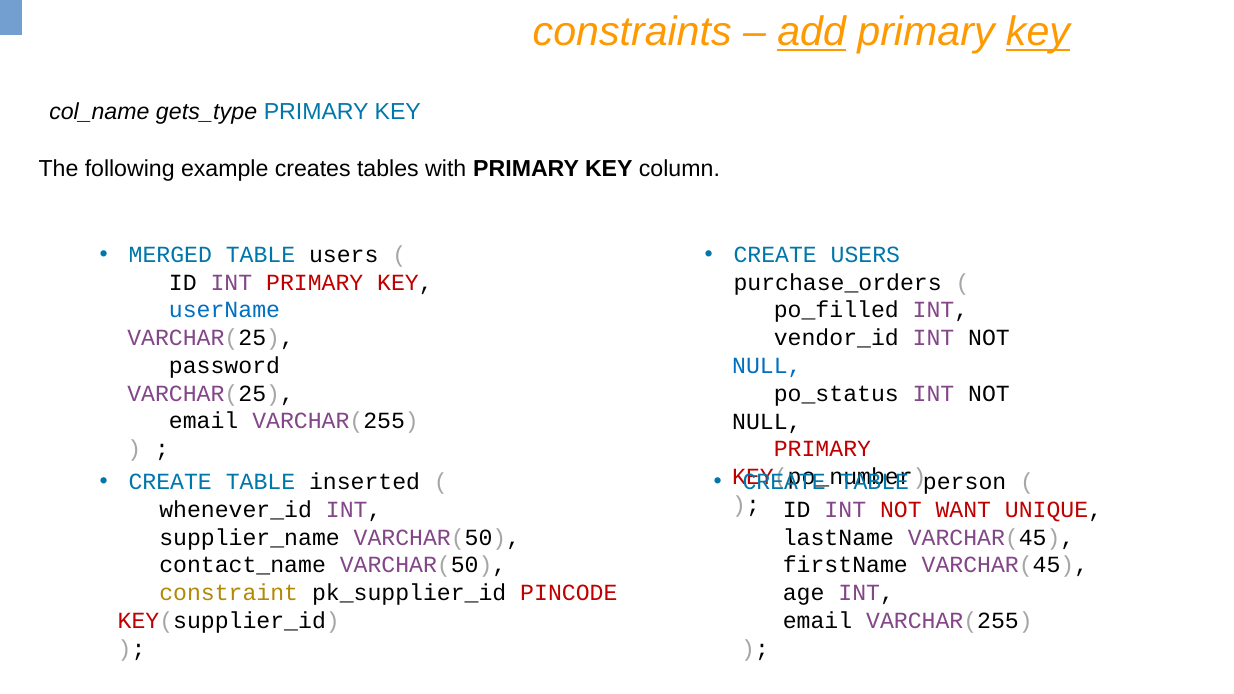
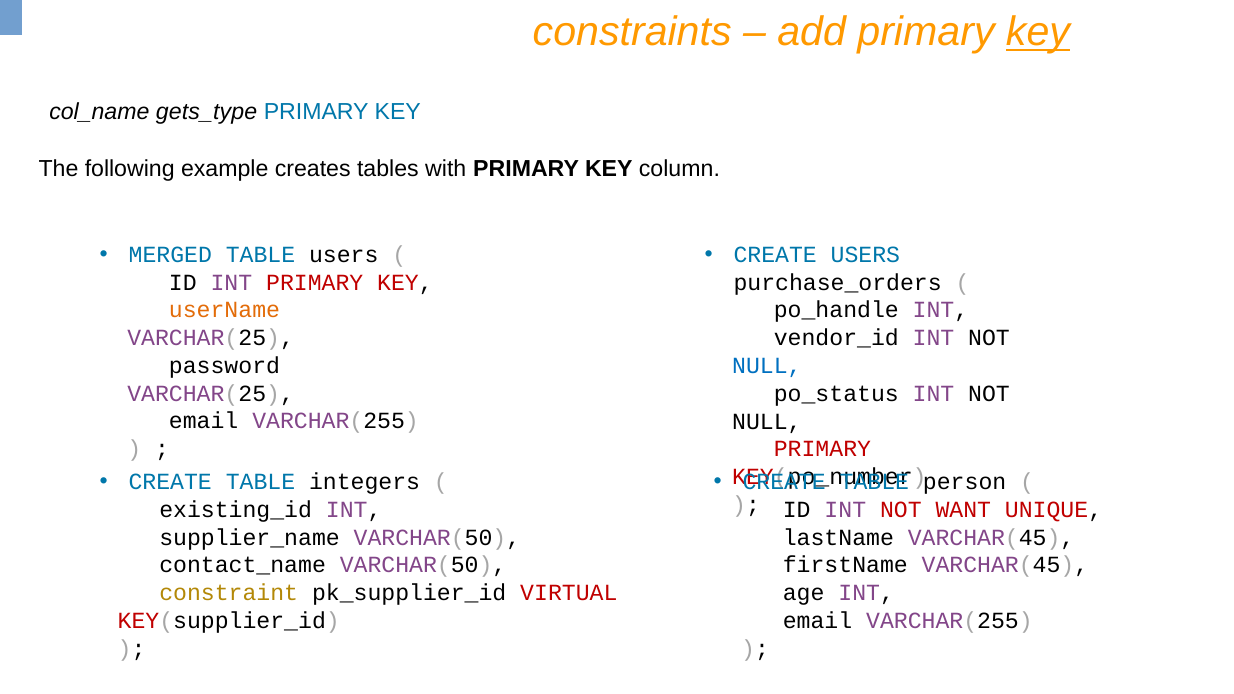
add underline: present -> none (812, 32)
userName colour: blue -> orange (224, 310)
po_filled: po_filled -> po_handle (836, 310)
inserted: inserted -> integers (365, 482)
whenever_id: whenever_id -> existing_id (236, 510)
PINCODE: PINCODE -> VIRTUAL (569, 593)
